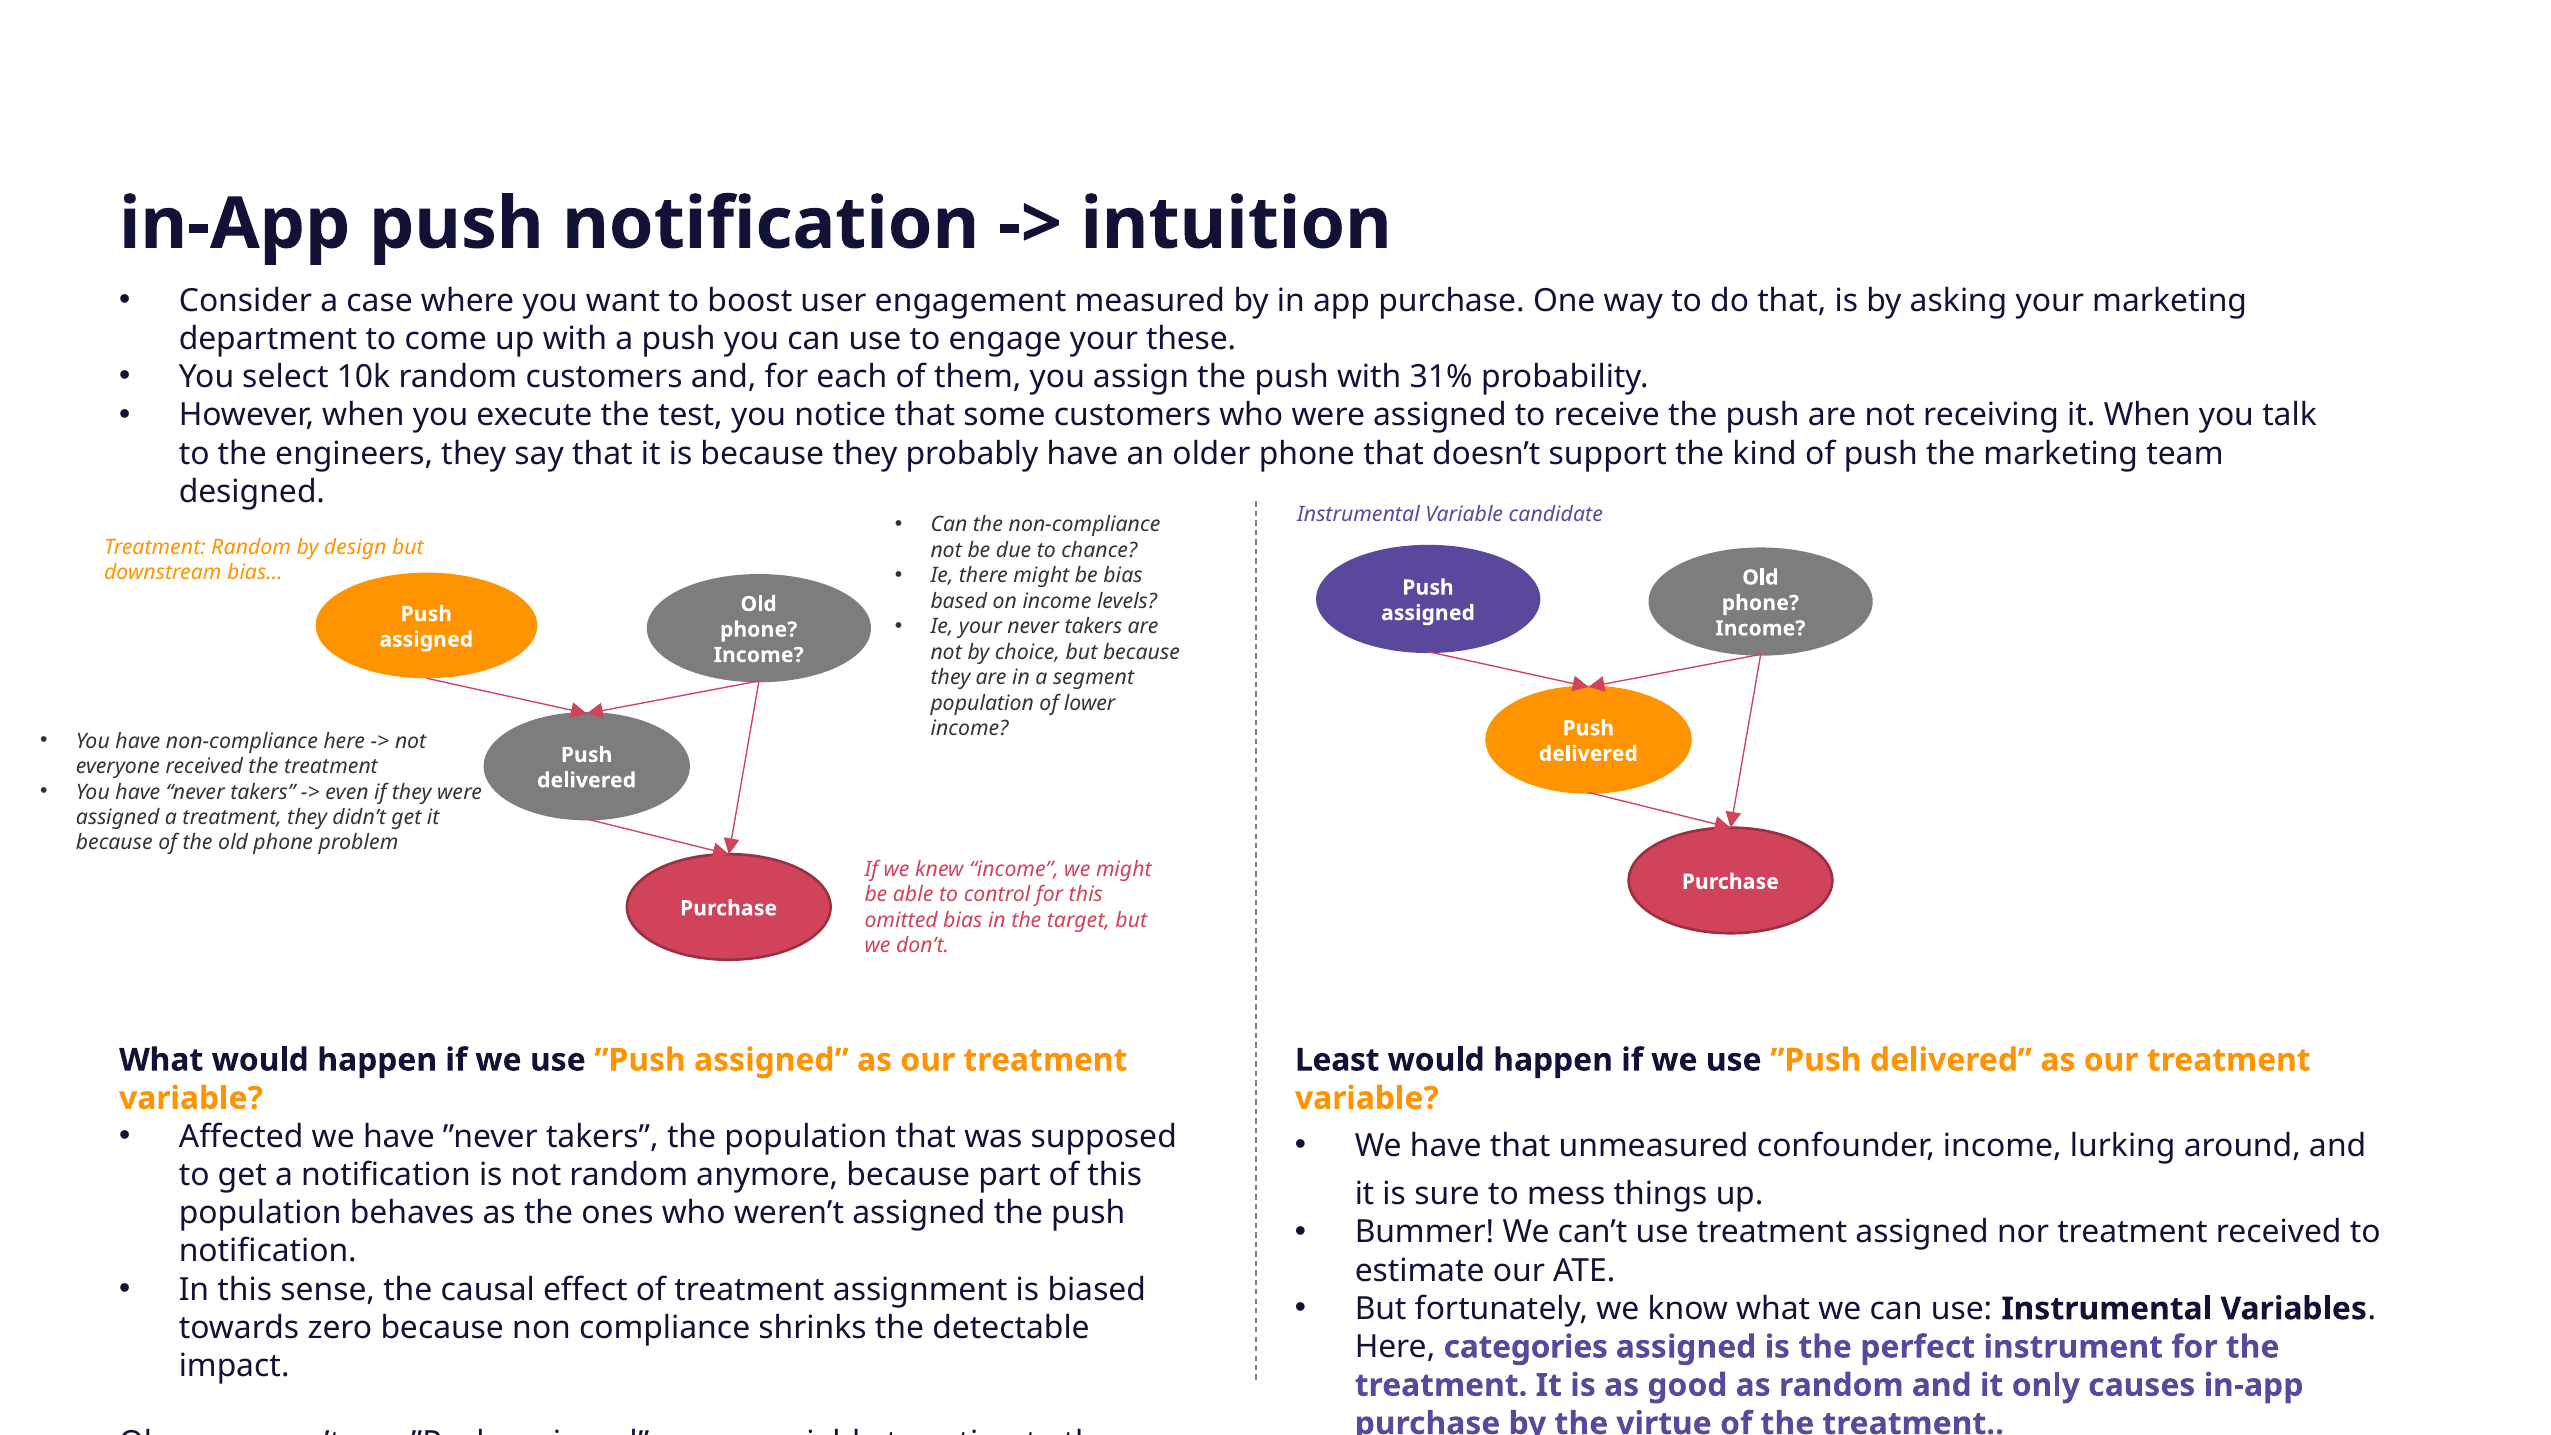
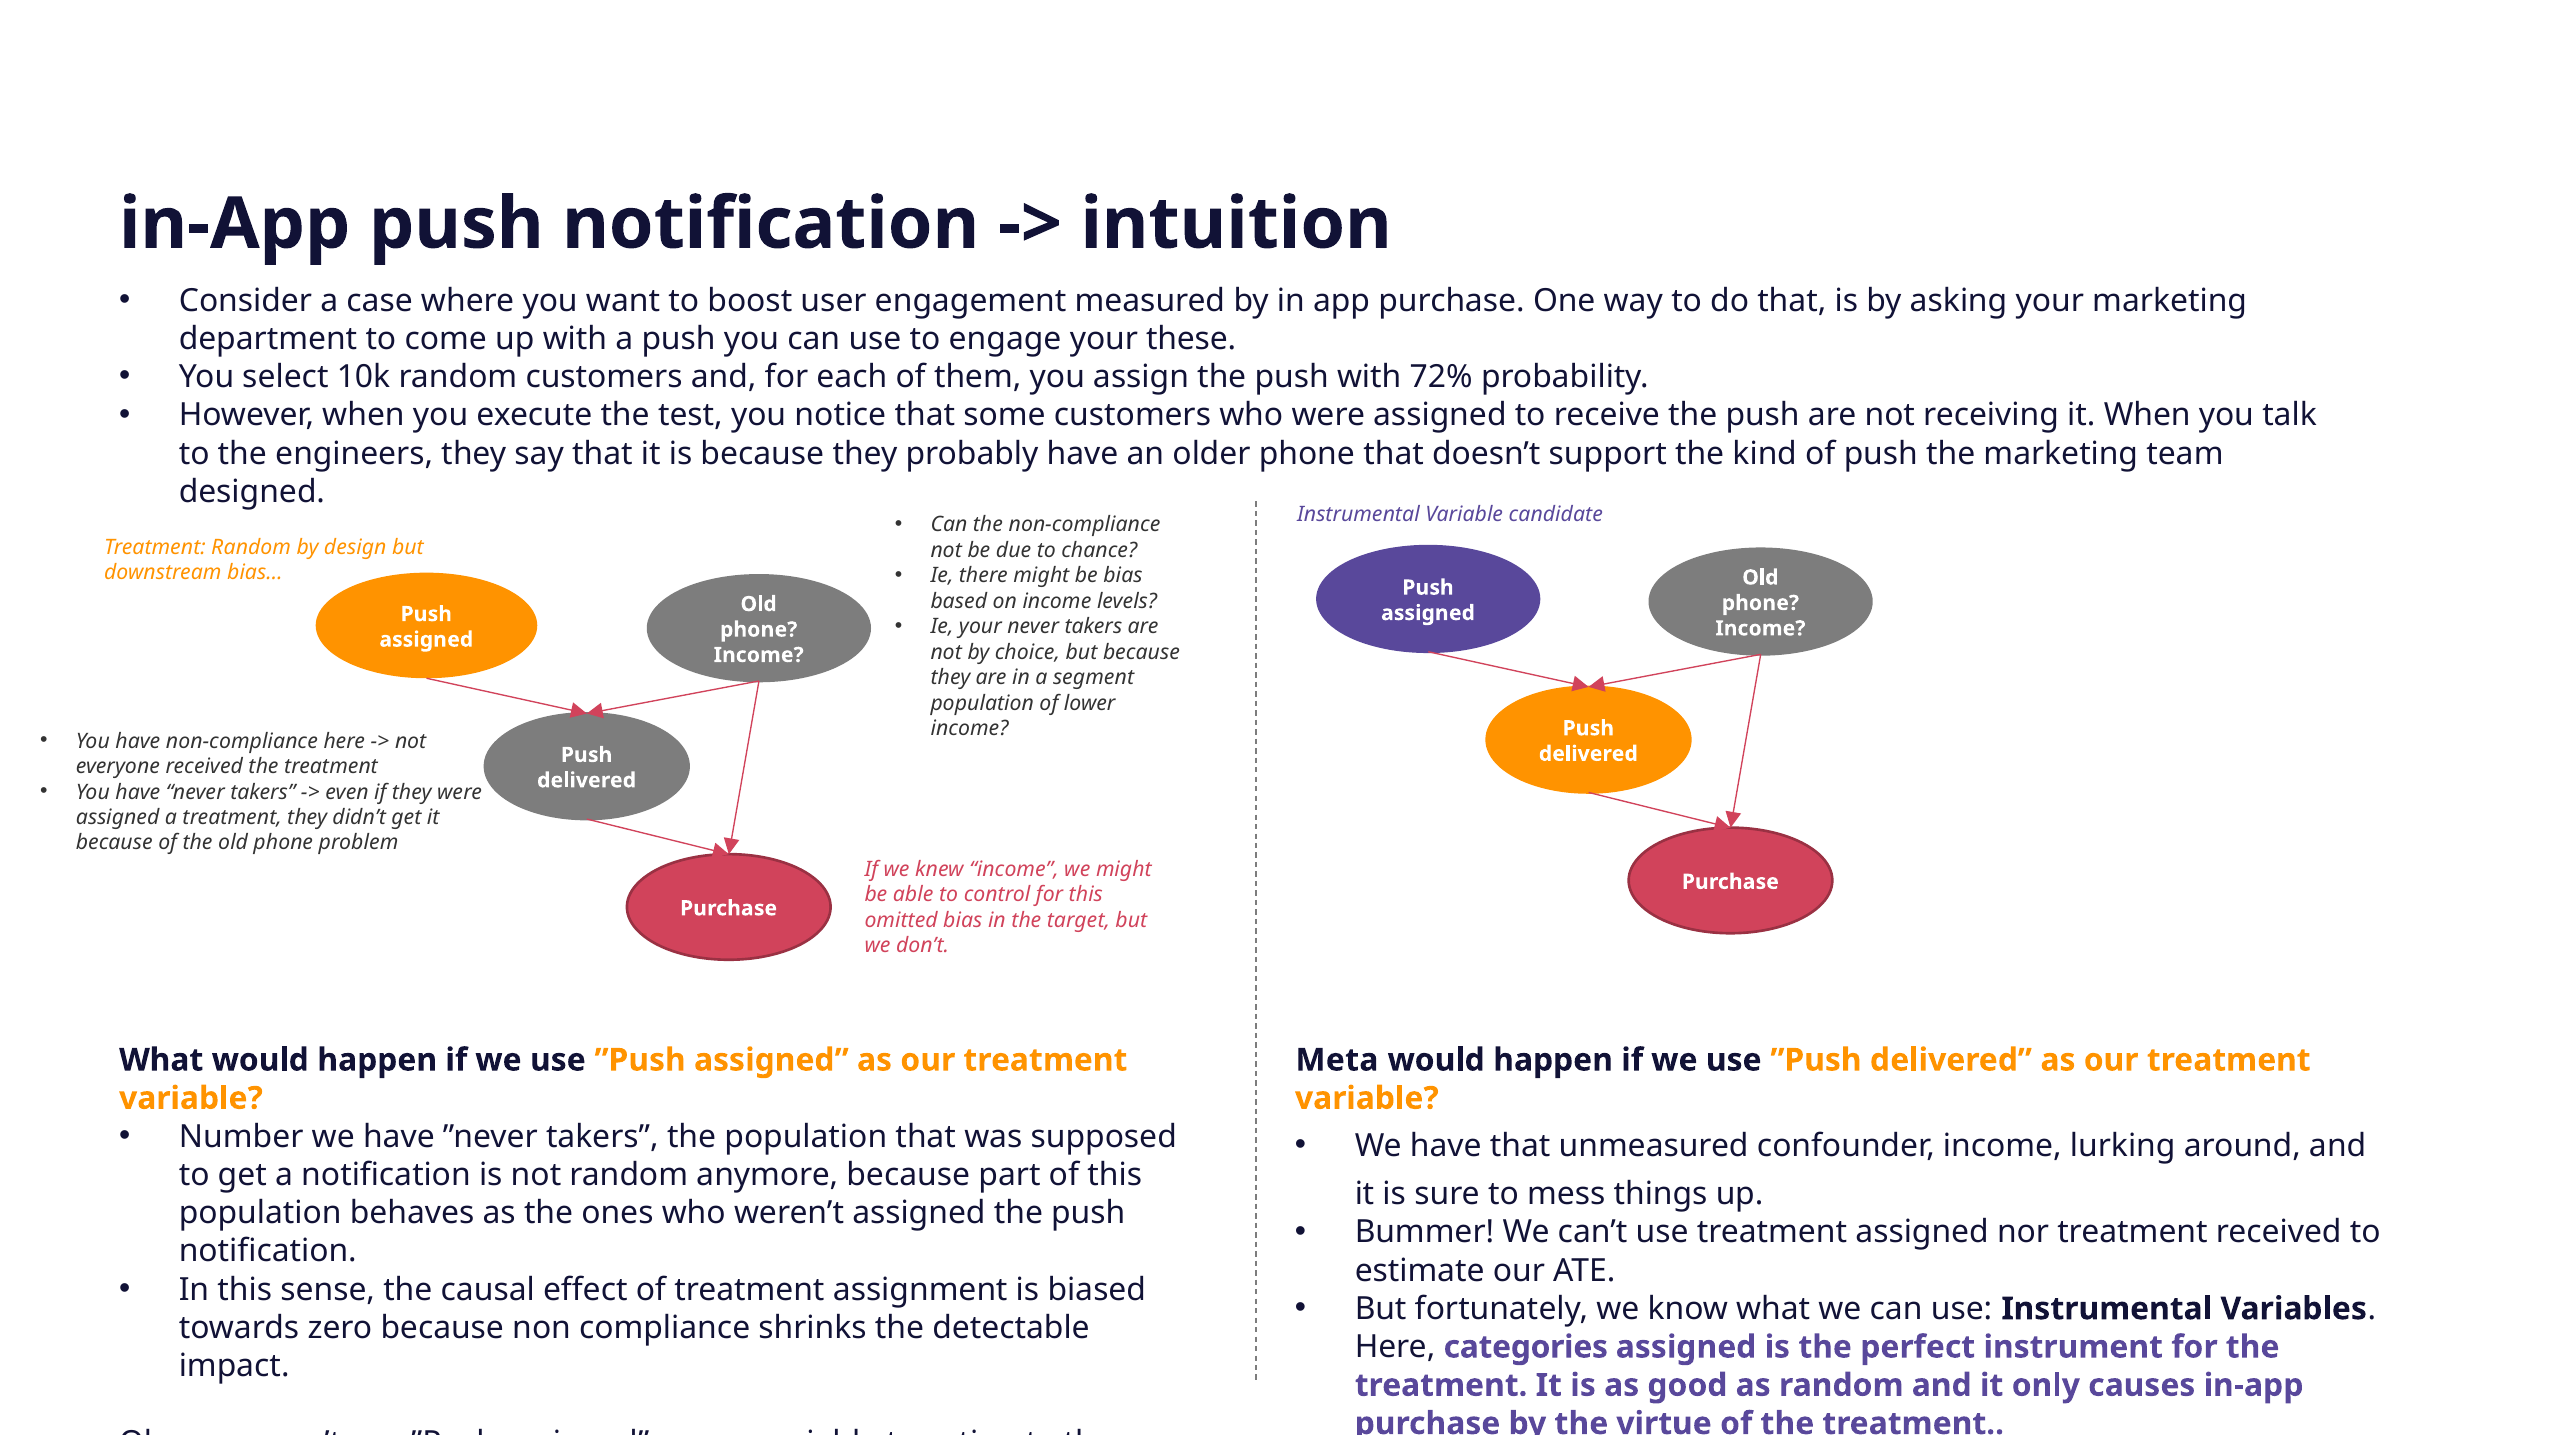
31%: 31% -> 72% (1441, 377)
Least: Least -> Meta (1337, 1060)
Affected: Affected -> Number (241, 1137)
